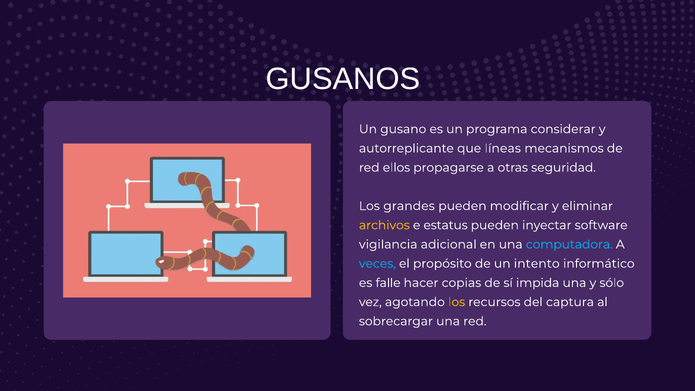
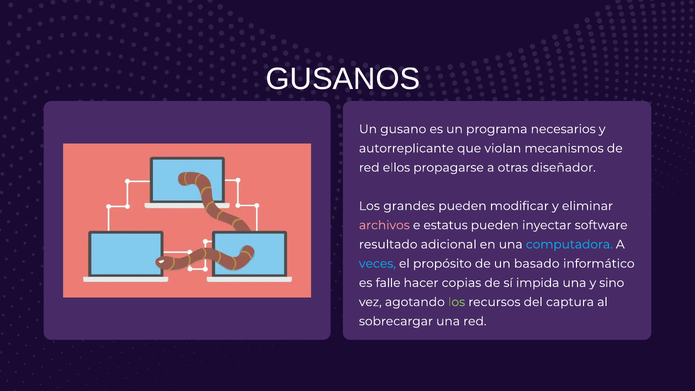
considerar: considerar -> necesarios (563, 129)
líneas: líneas -> violan (503, 148)
seguridad: seguridad -> diseñador (563, 168)
archivos colour: yellow -> pink (384, 225)
vigilancia: vigilancia -> resultado (388, 244)
intento: intento -> basado (537, 264)
sólo: sólo -> sino (612, 283)
los colour: yellow -> light green (457, 302)
